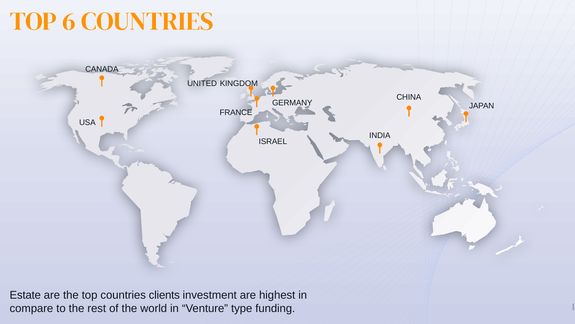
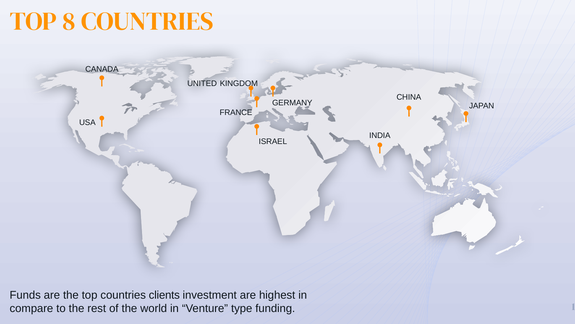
6: 6 -> 8 (69, 21)
Estate: Estate -> Funds (25, 294)
